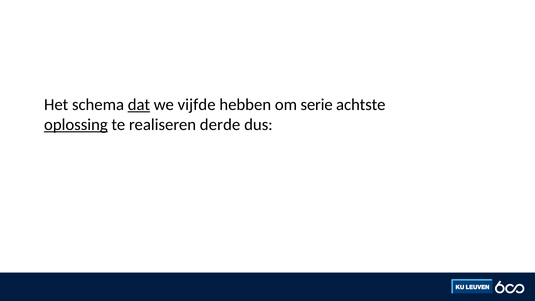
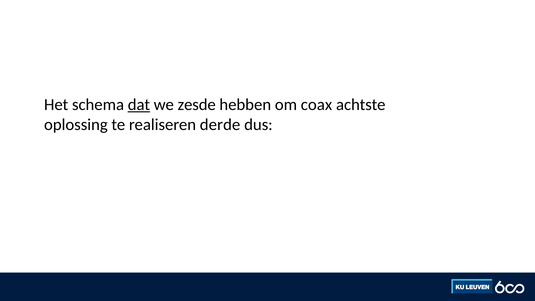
vijfde: vijfde -> zesde (197, 105)
serie: serie -> coax (316, 105)
oplossing underline: present -> none (76, 125)
